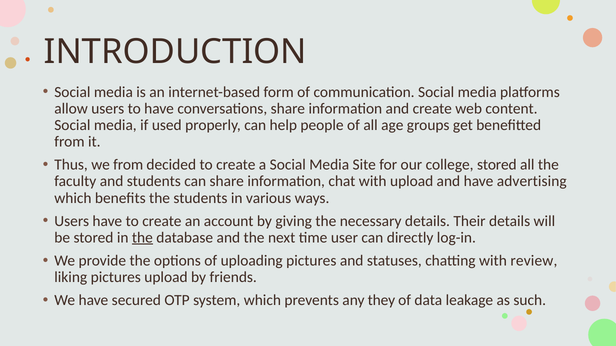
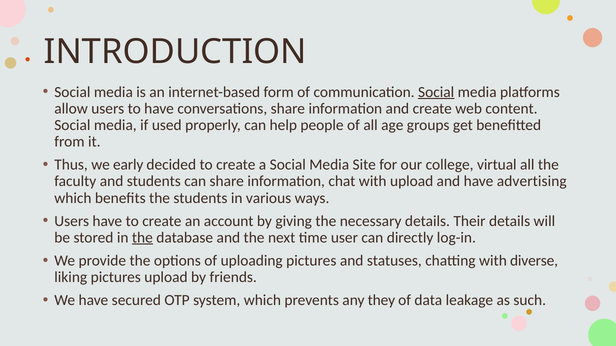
Social underline: none -> present (436, 92)
we from: from -> early (128, 165)
college stored: stored -> virtual (497, 165)
review: review -> diverse (534, 261)
